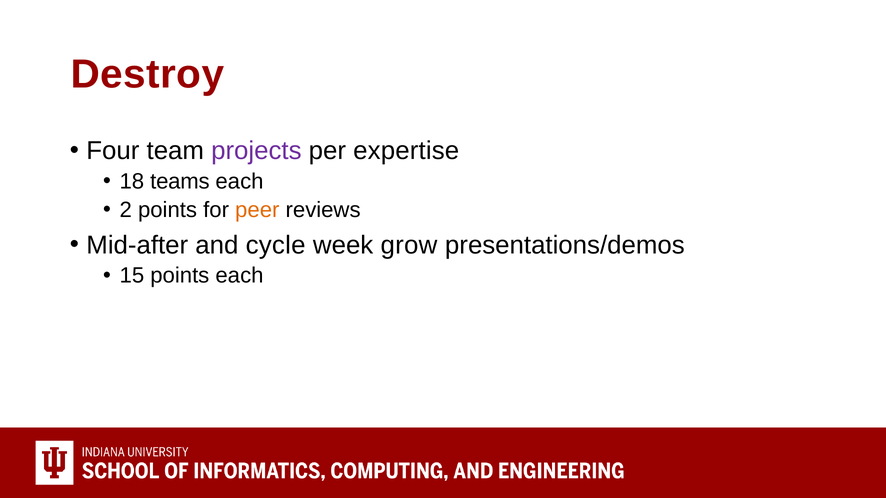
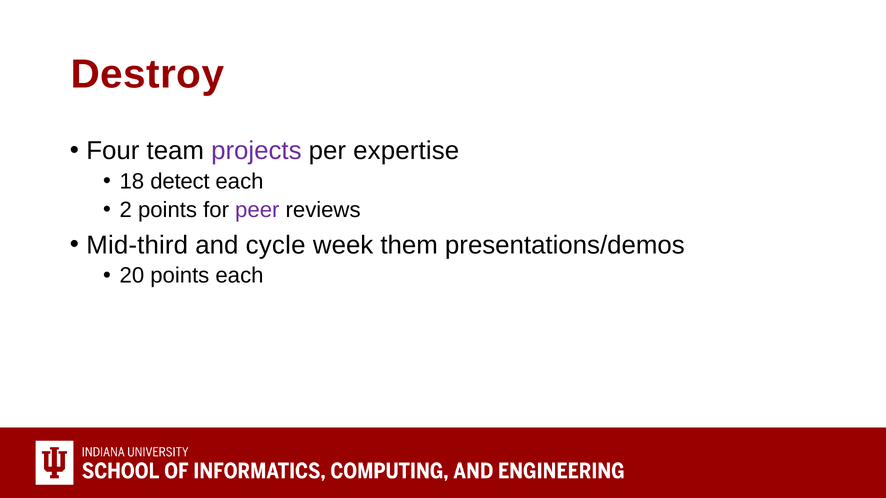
teams: teams -> detect (180, 182)
peer colour: orange -> purple (257, 210)
Mid-after: Mid-after -> Mid-third (137, 245)
grow: grow -> them (409, 245)
15: 15 -> 20 (132, 276)
